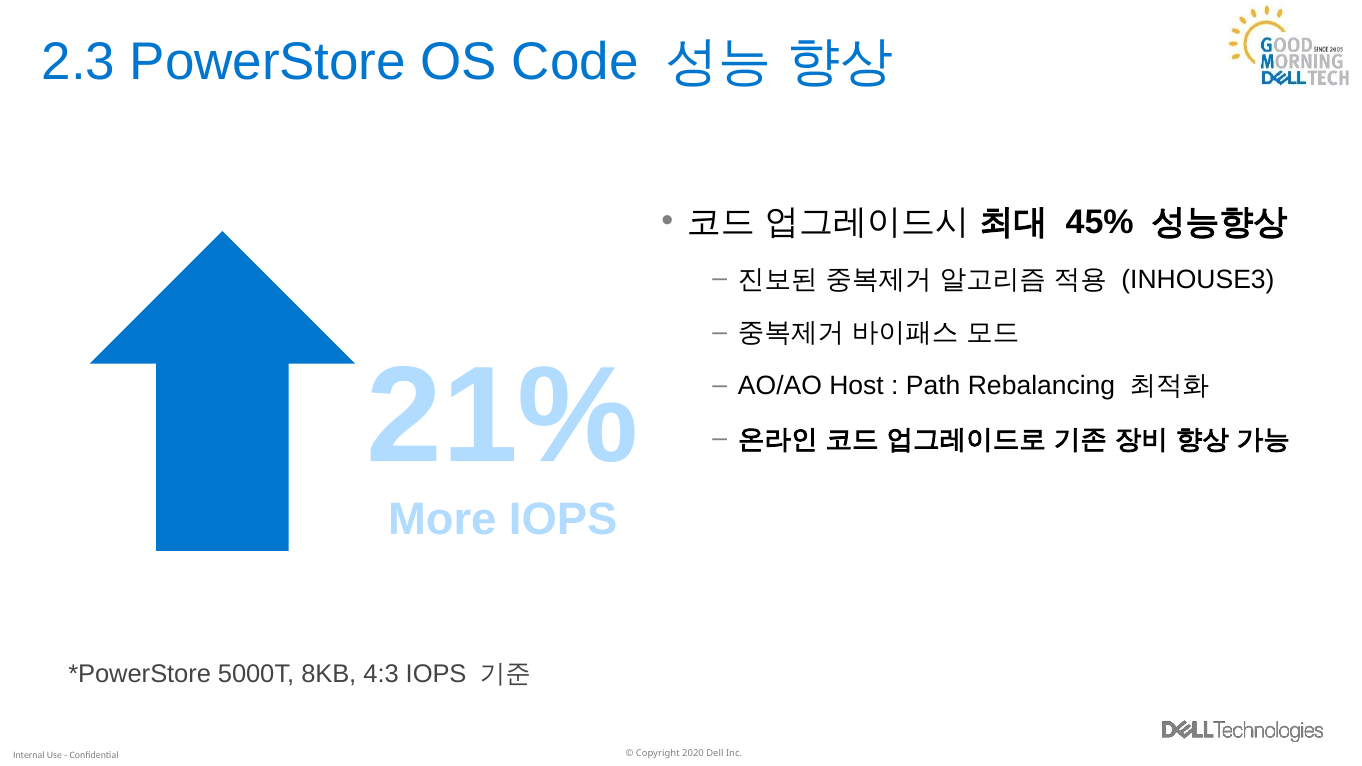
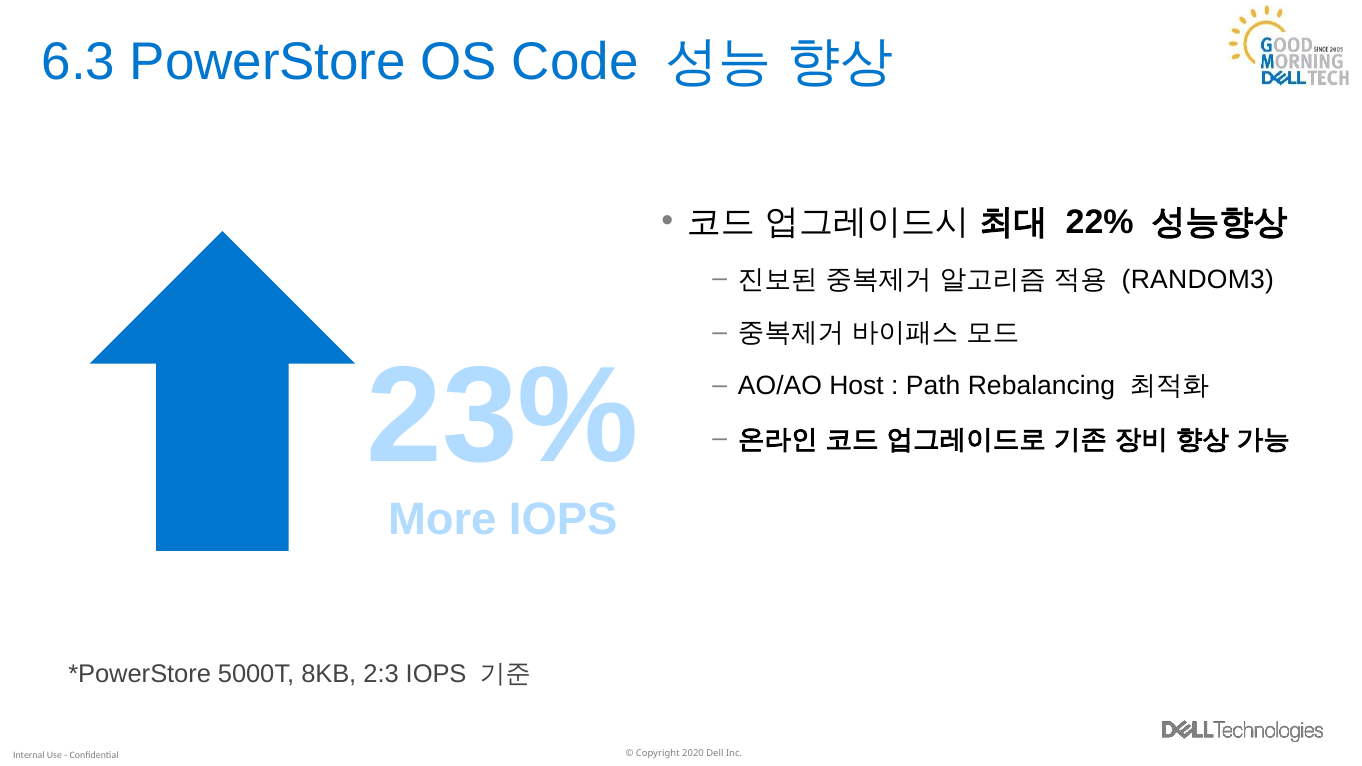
2.3: 2.3 -> 6.3 (79, 62)
45%: 45% -> 22% (1100, 222)
INHOUSE3: INHOUSE3 -> RANDOM3 (1198, 279)
21%: 21% -> 23% (503, 417)
4:3: 4:3 -> 2:3 (381, 674)
